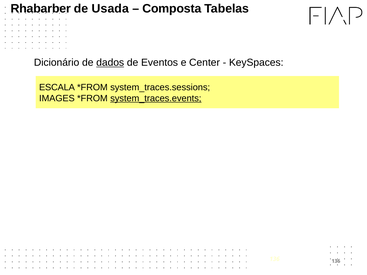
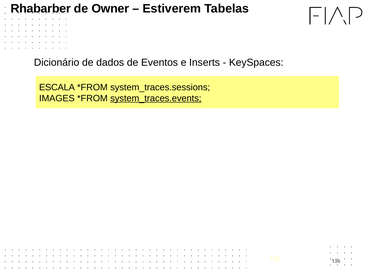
Usada: Usada -> Owner (110, 9)
Composta: Composta -> Estiverem (172, 9)
dados underline: present -> none (110, 63)
Center: Center -> Inserts (205, 63)
